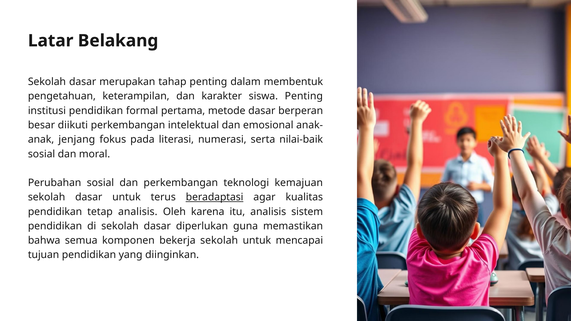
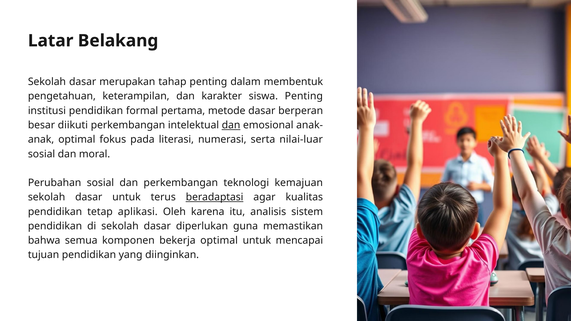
dan underline: none -> present (231, 125)
jenjang: jenjang -> optimal (77, 140)
nilai-baik: nilai-baik -> nilai-luar (301, 140)
tetap analisis: analisis -> aplikasi (138, 212)
bekerja sekolah: sekolah -> optimal (219, 241)
